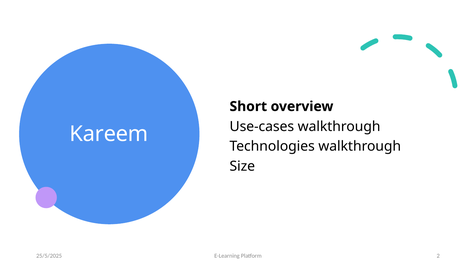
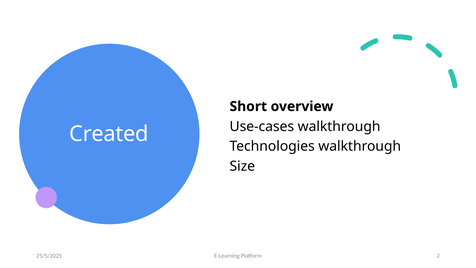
Kareem: Kareem -> Created (109, 134)
